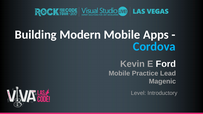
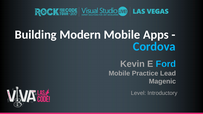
Ford colour: white -> light blue (166, 64)
